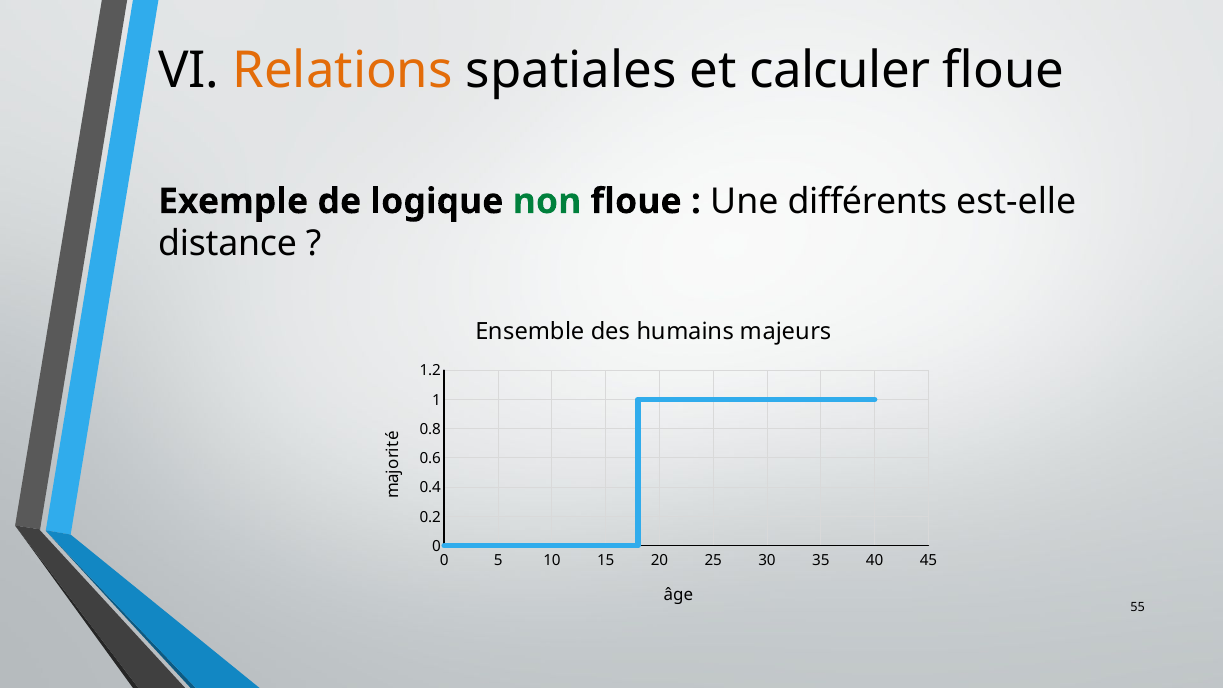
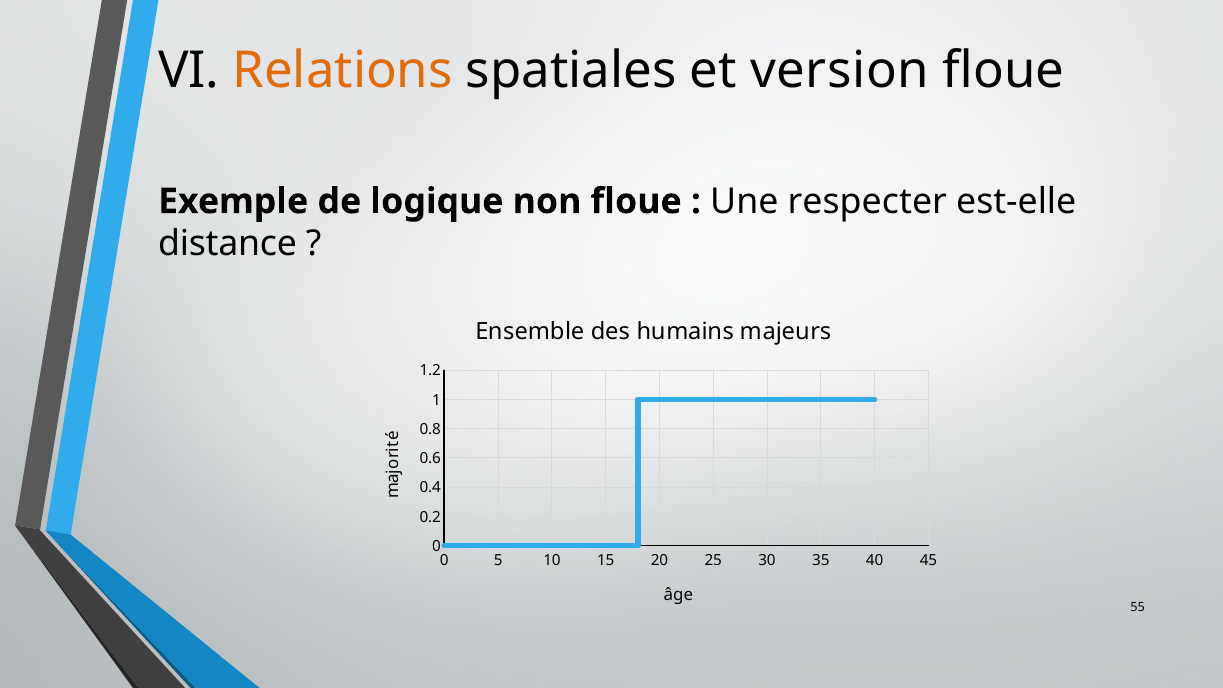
calculer: calculer -> version (840, 71)
non colour: green -> black (547, 201)
différents: différents -> respecter (867, 201)
